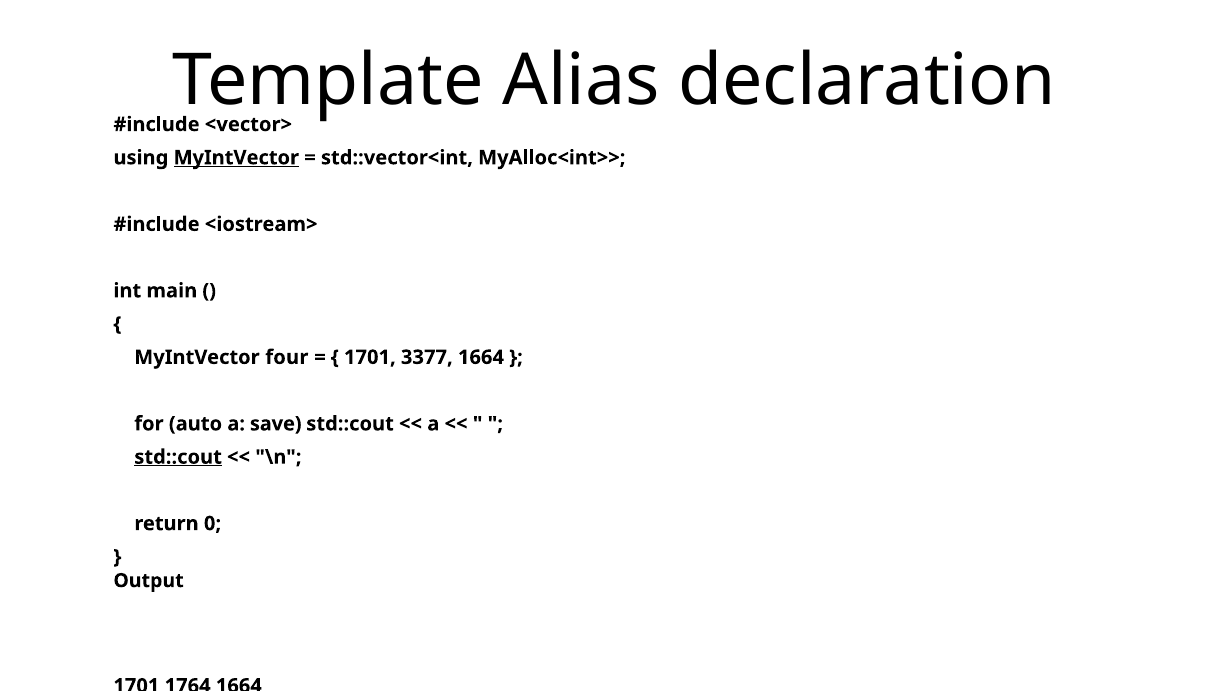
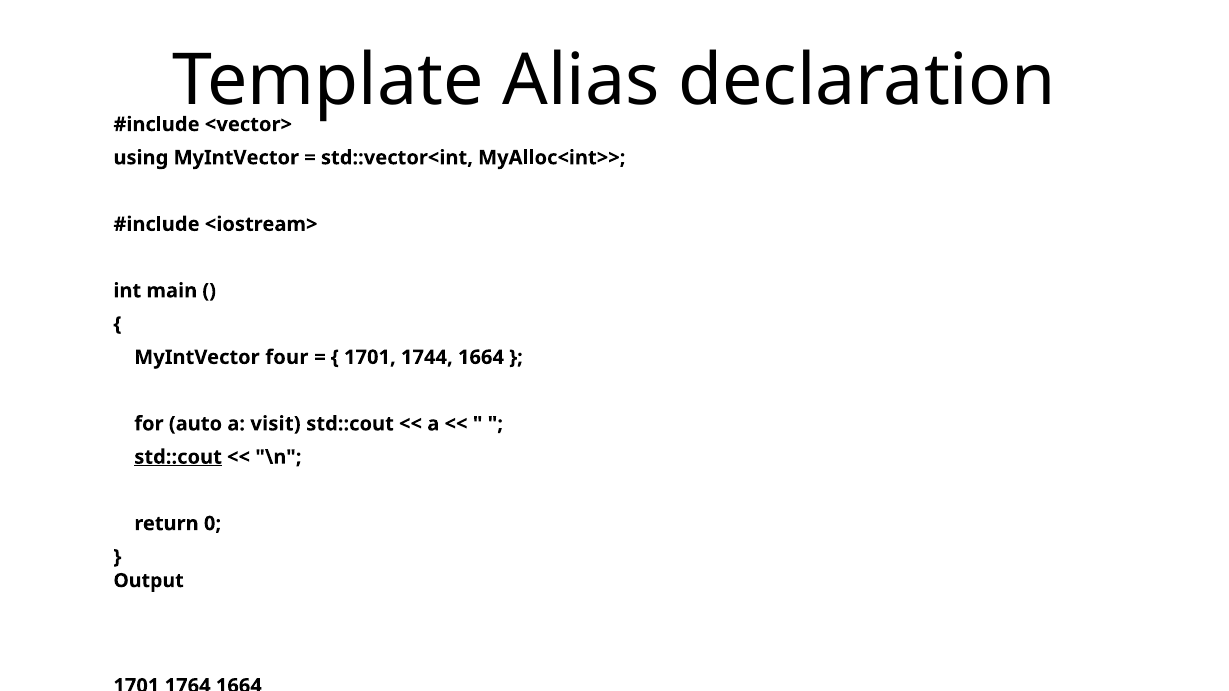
MyIntVector underline: present -> none (236, 158)
3377: 3377 -> 1744 (427, 357)
save: save -> visit (276, 424)
